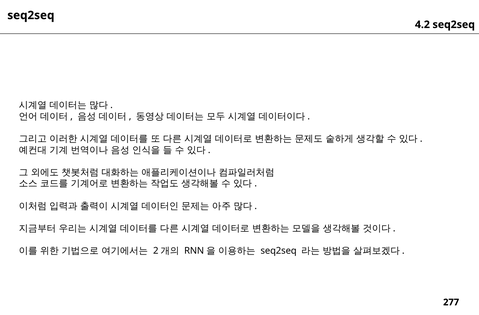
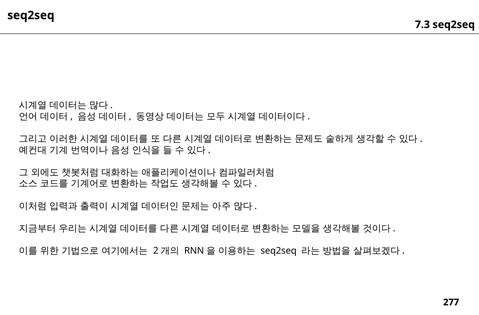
4.2: 4.2 -> 7.3 (422, 25)
